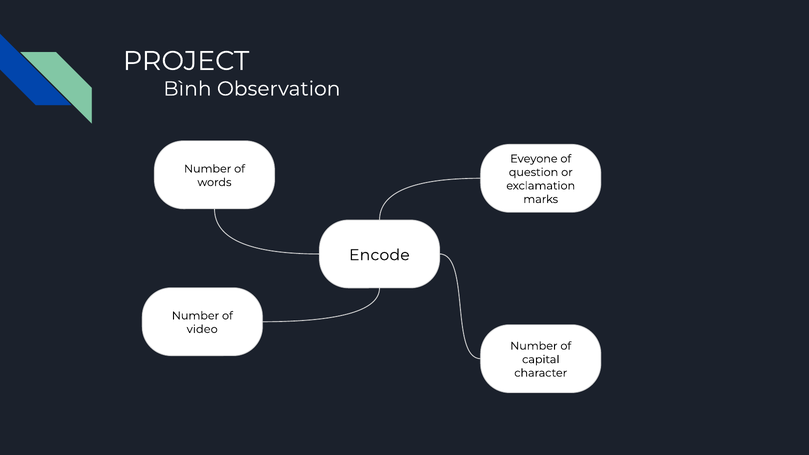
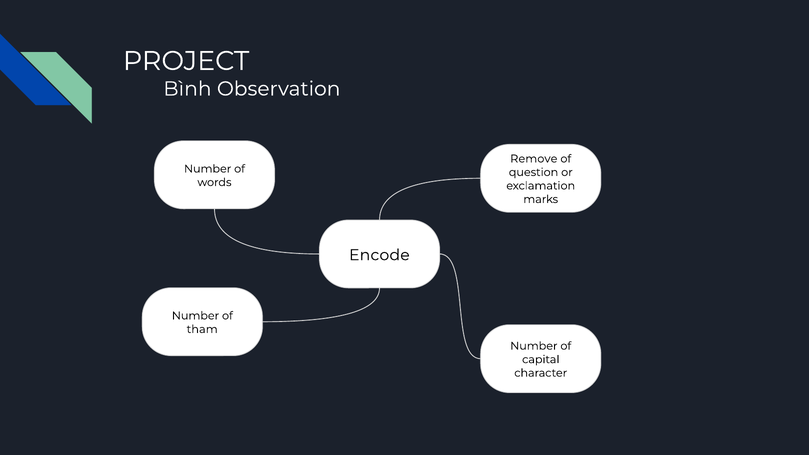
Eveyone: Eveyone -> Remove (534, 159)
video: video -> tham (202, 329)
